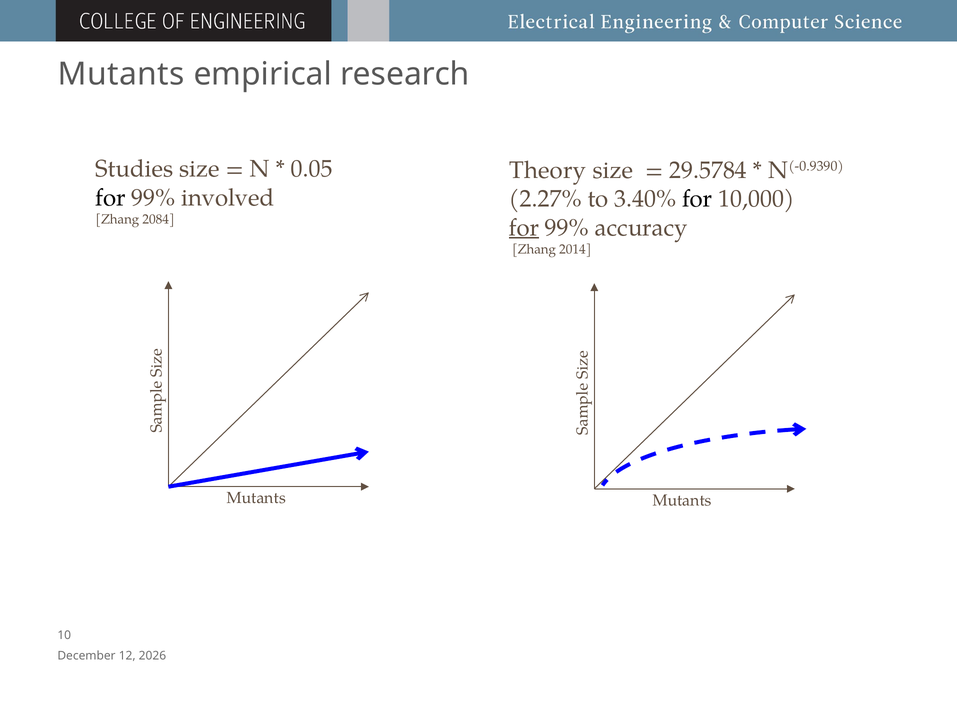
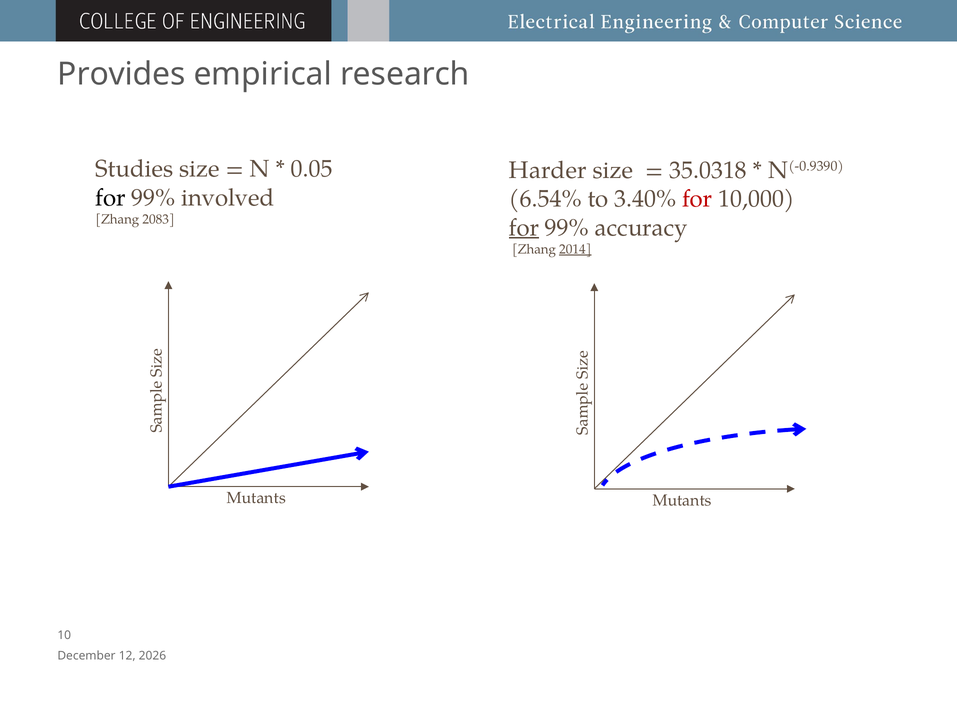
Mutants: Mutants -> Provides (121, 74)
Theory: Theory -> Harder (548, 170)
29.5784: 29.5784 -> 35.0318 (708, 170)
2.27%: 2.27% -> 6.54% (545, 199)
for colour: black -> red (697, 199)
2084: 2084 -> 2083 (159, 219)
2014 underline: none -> present (575, 249)
